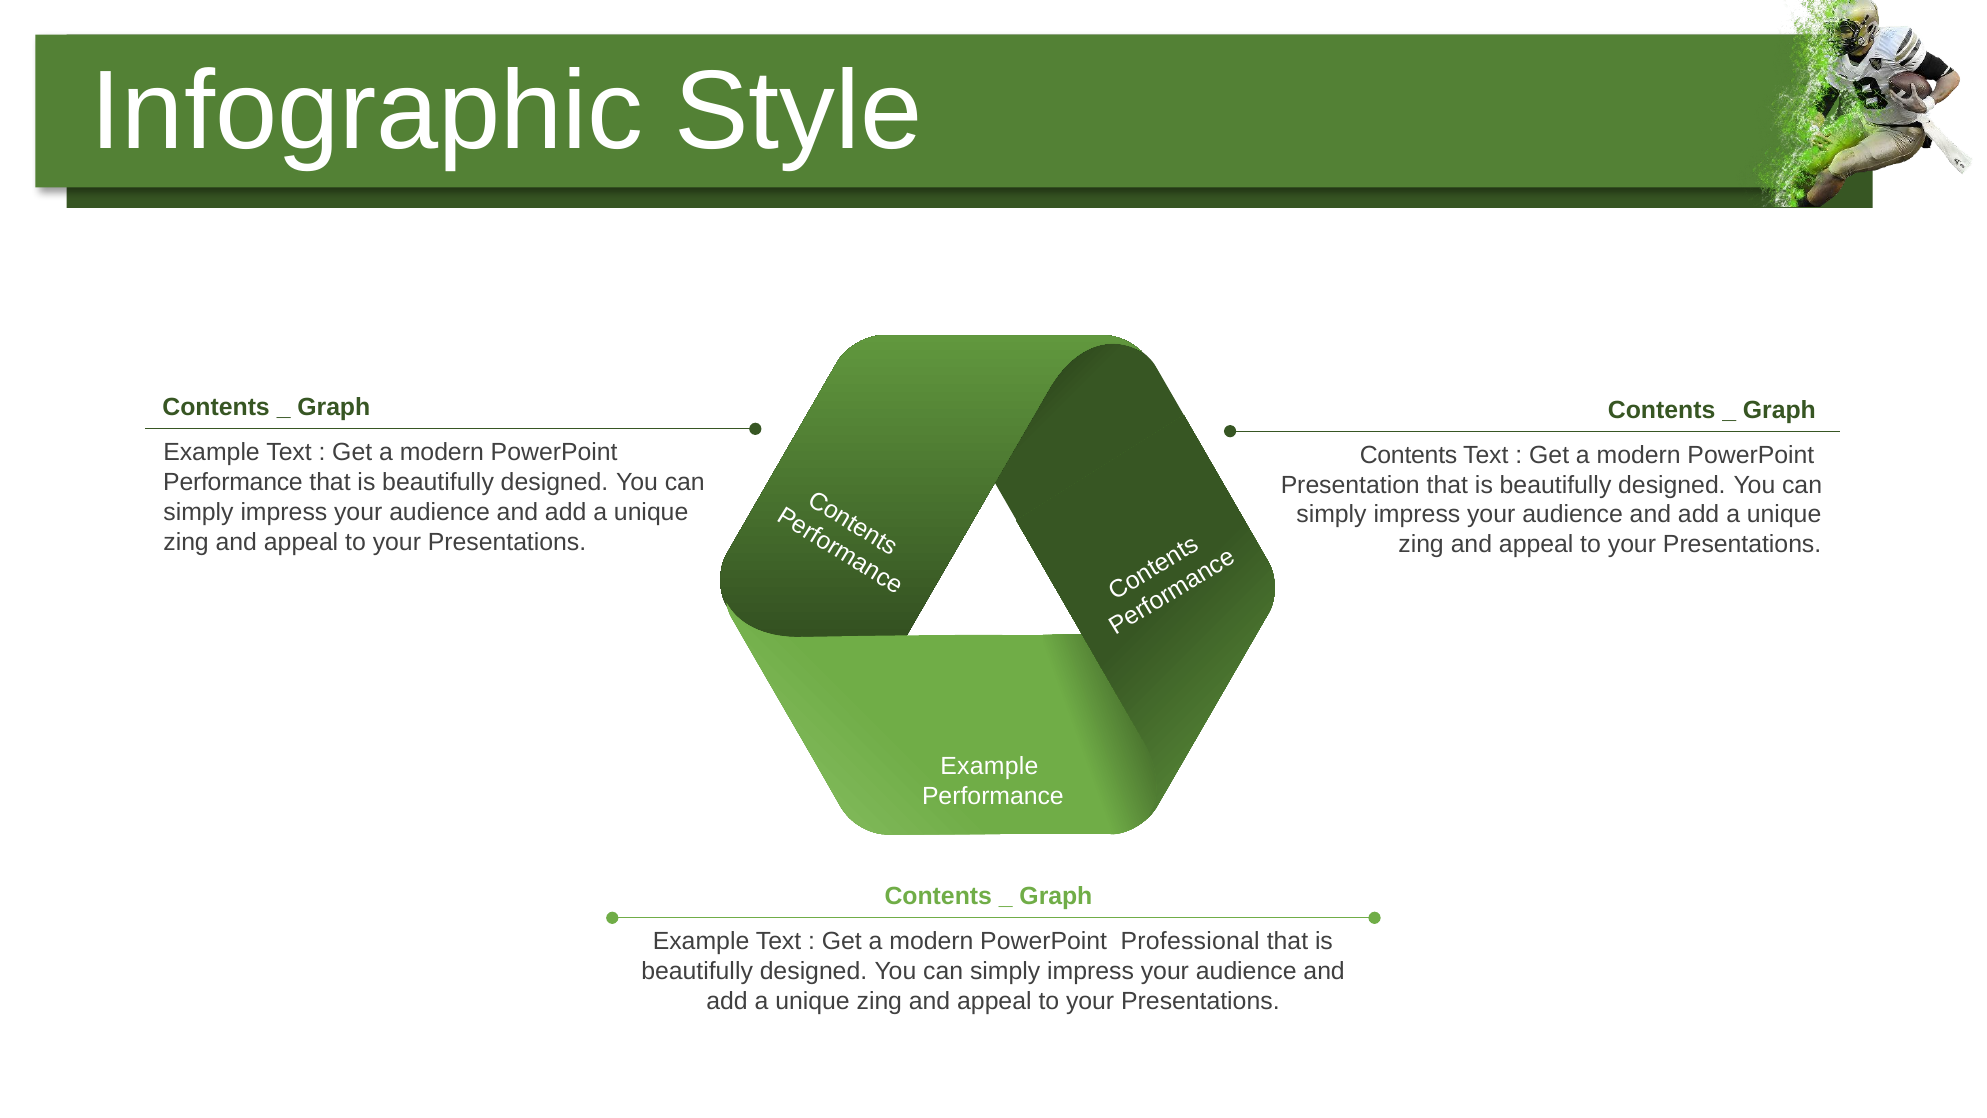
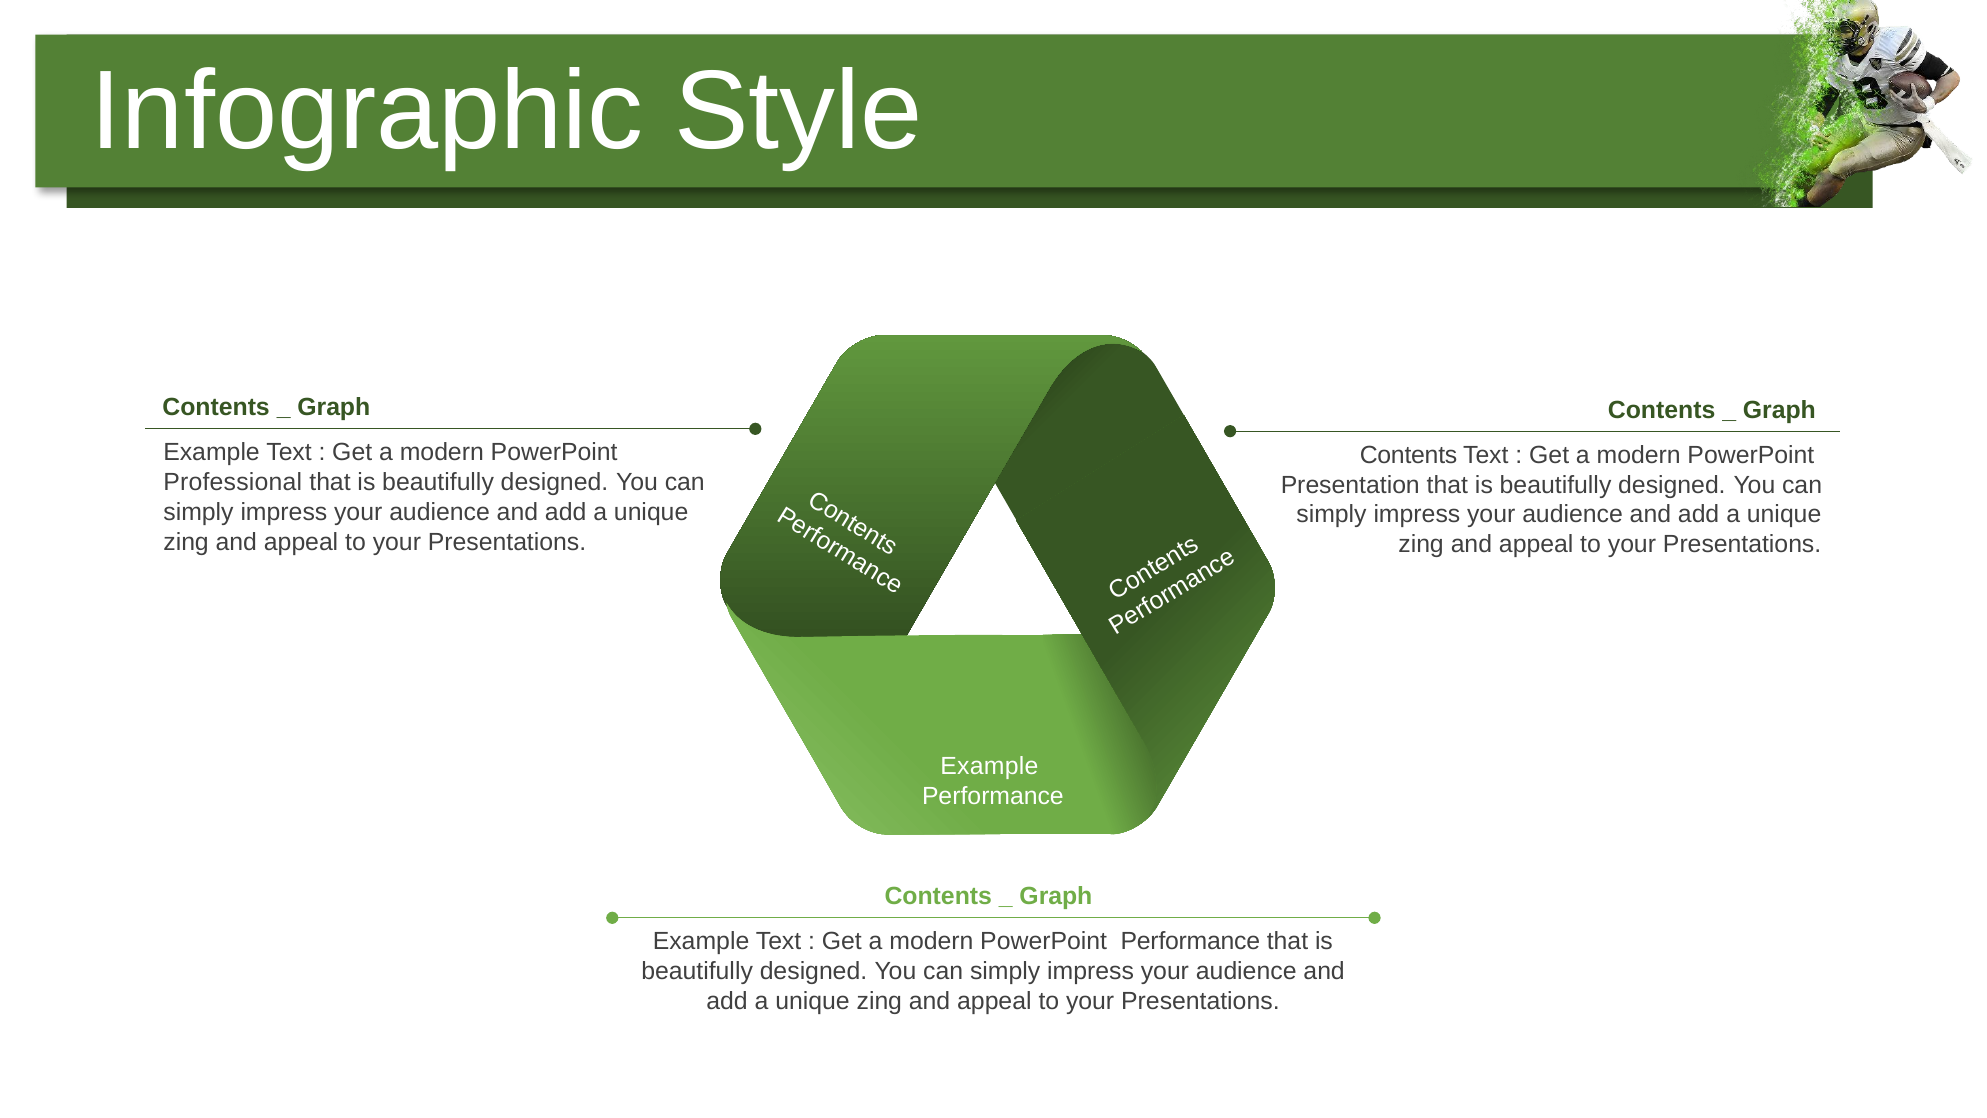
Performance: Performance -> Professional (233, 482)
PowerPoint Professional: Professional -> Performance (1190, 942)
